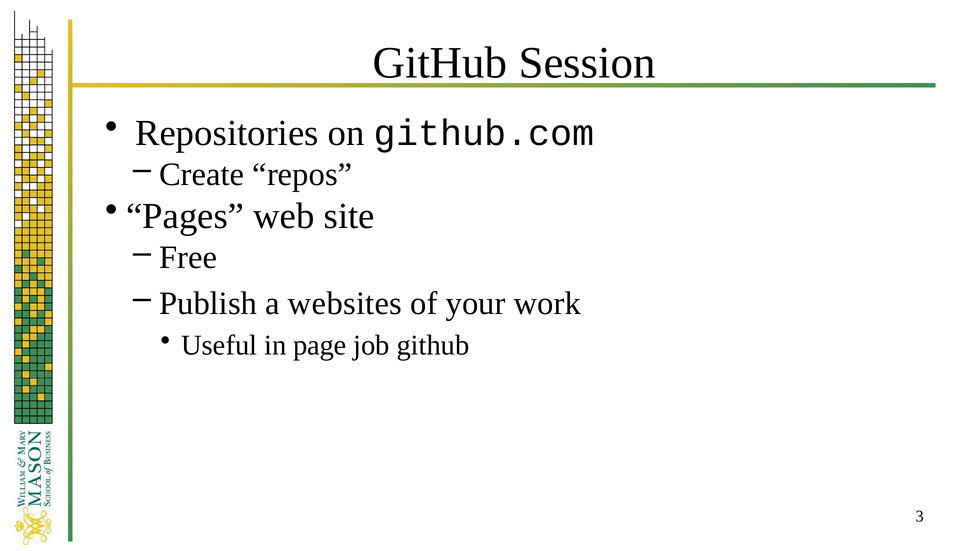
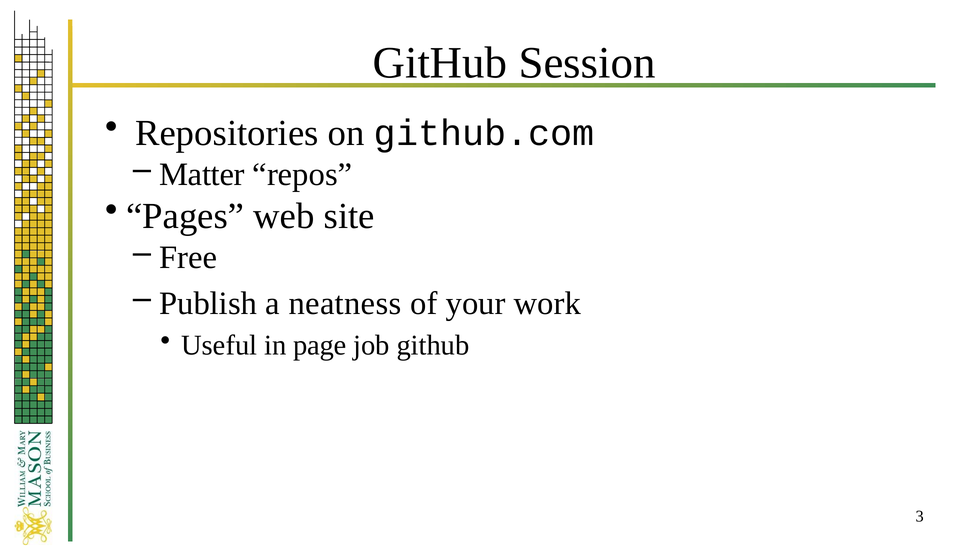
Create: Create -> Matter (202, 174)
websites: websites -> neatness (345, 303)
